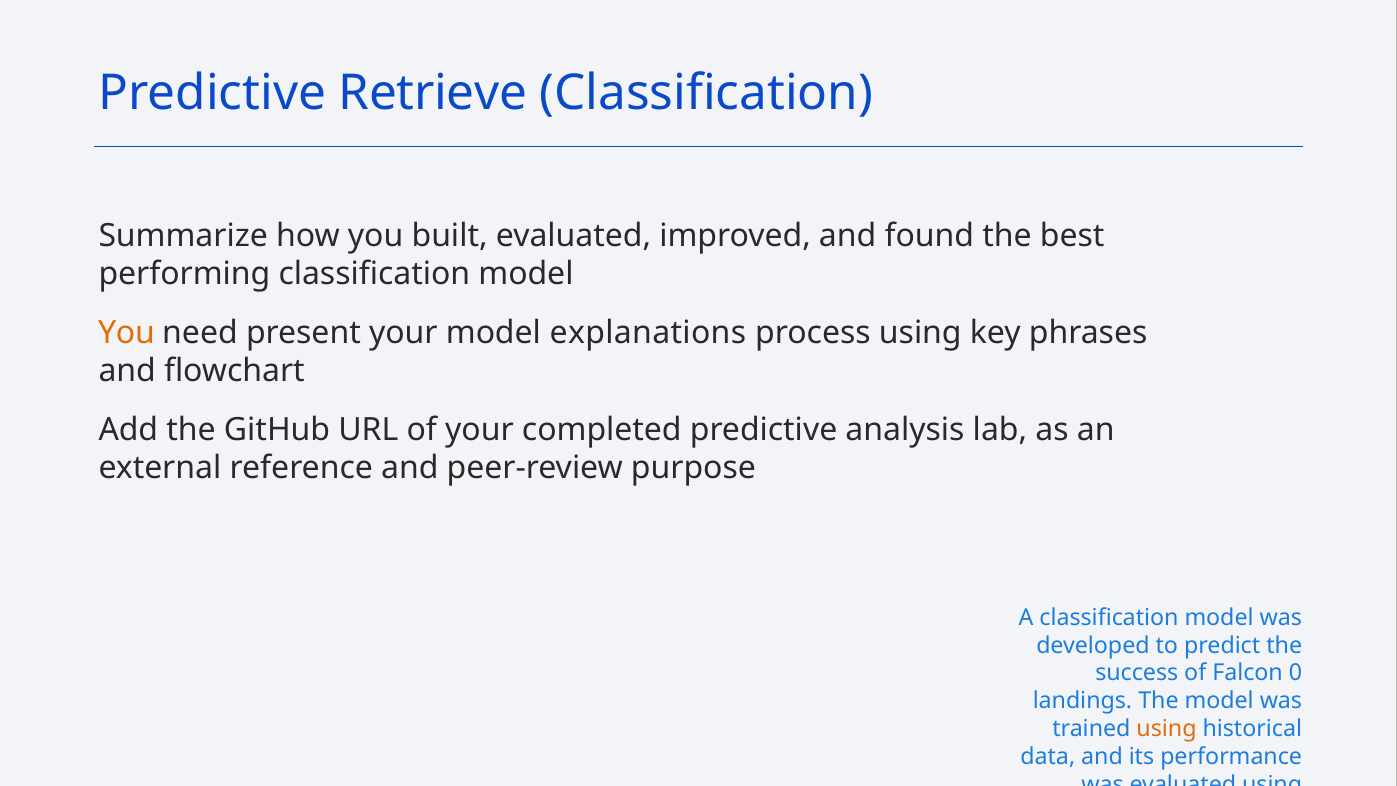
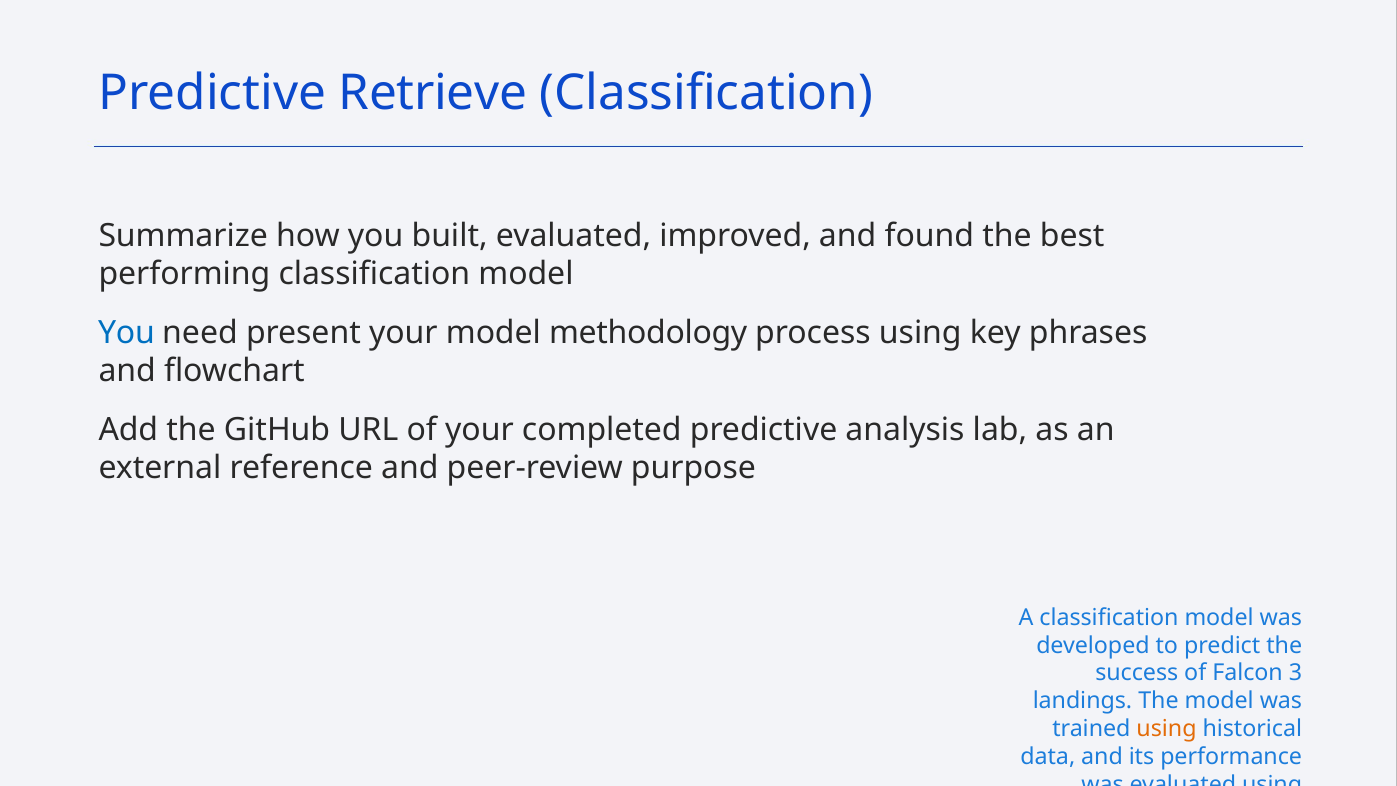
You colour: orange -> blue (126, 333)
explanations: explanations -> methodology (648, 333)
0: 0 -> 3 (1296, 673)
